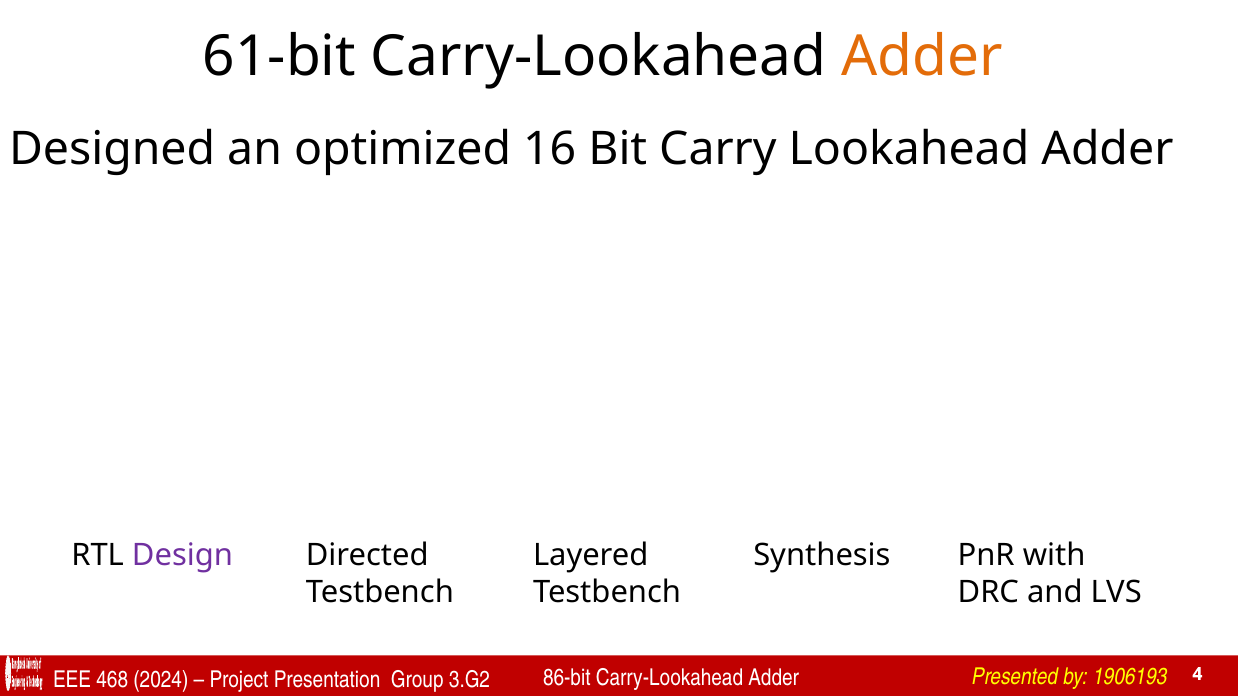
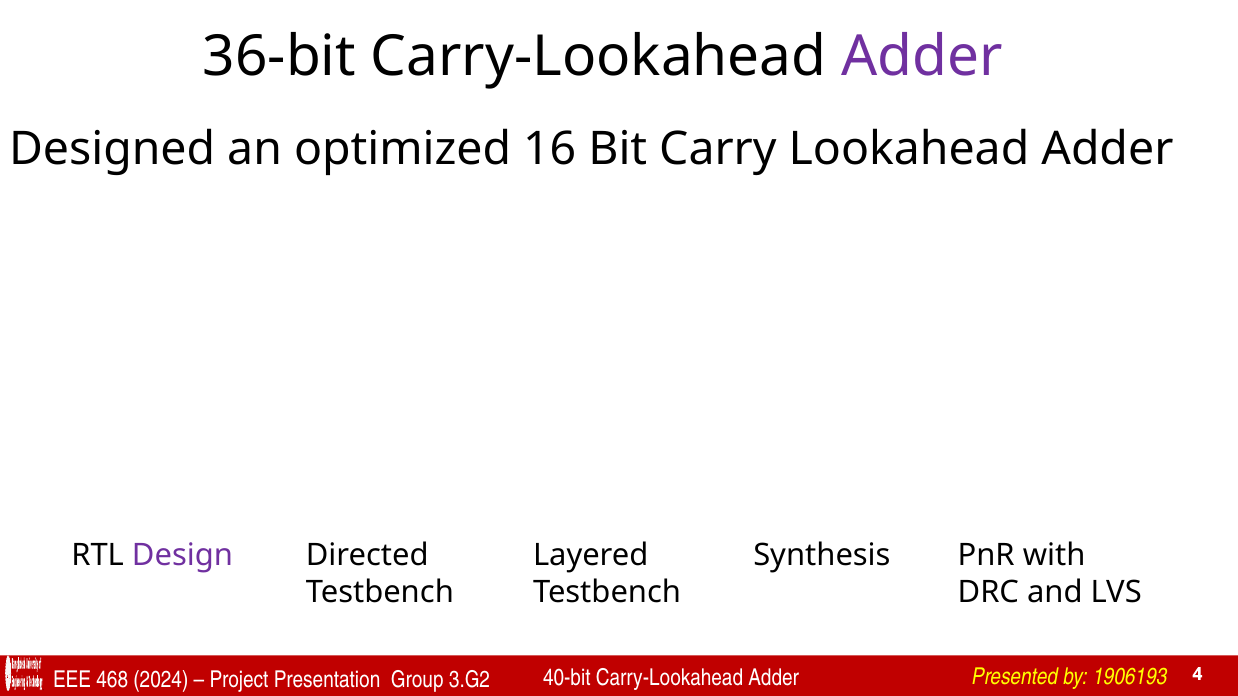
61-bit: 61-bit -> 36-bit (280, 57)
Adder colour: orange -> purple (922, 57)
86-bit: 86-bit -> 40-bit (567, 678)
